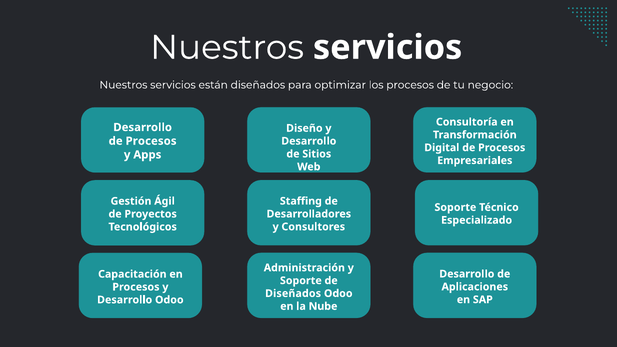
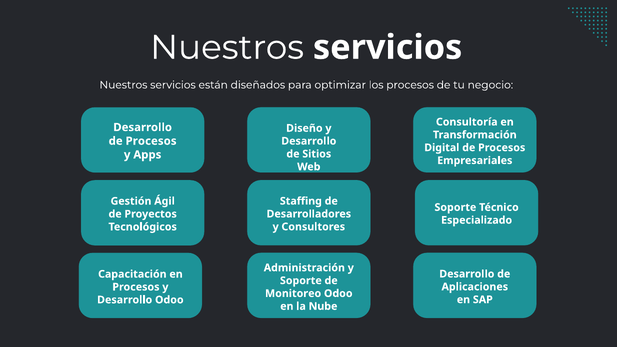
Diseñados: Diseñados -> Monitoreo (293, 293)
